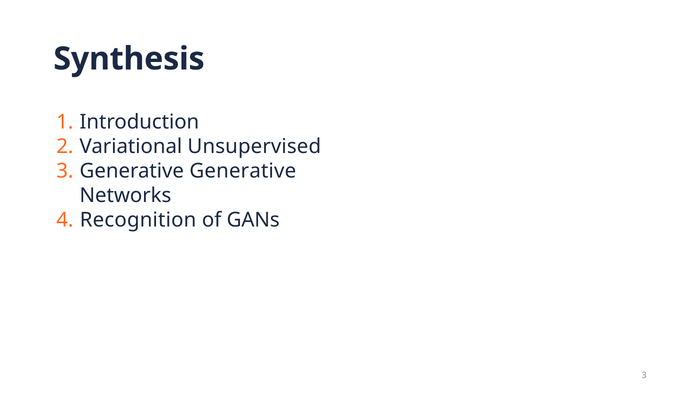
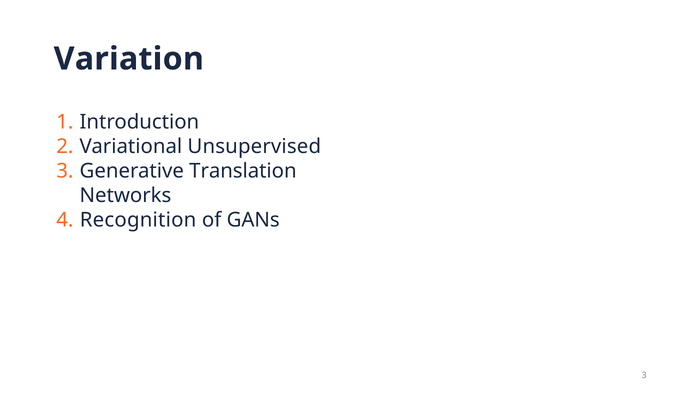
Synthesis: Synthesis -> Variation (129, 59)
Generative Generative: Generative -> Translation (243, 171)
